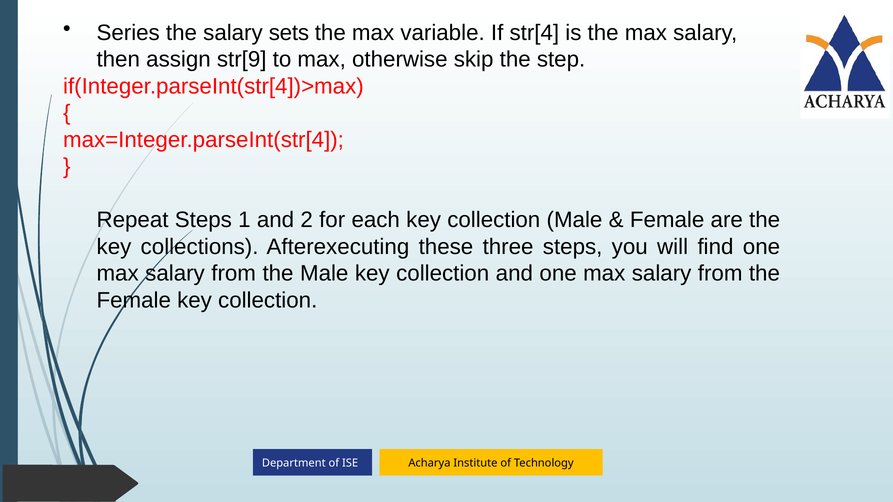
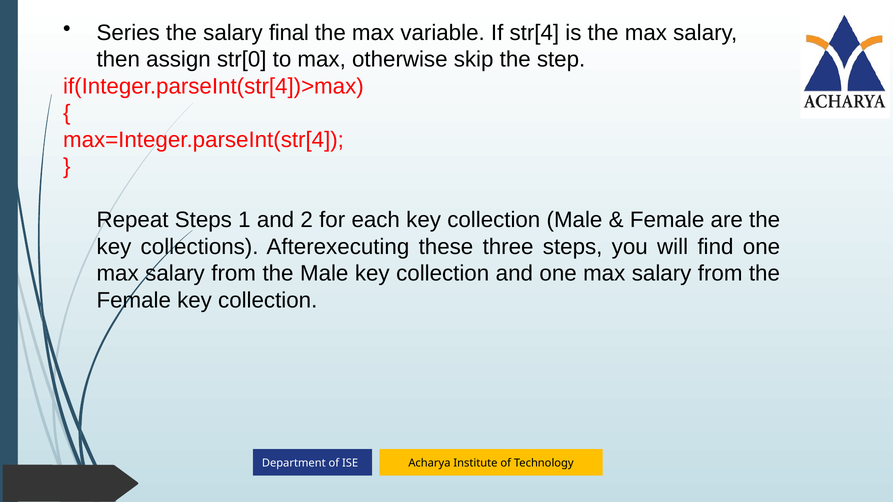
sets: sets -> final (289, 33)
str[9: str[9 -> str[0 (242, 59)
